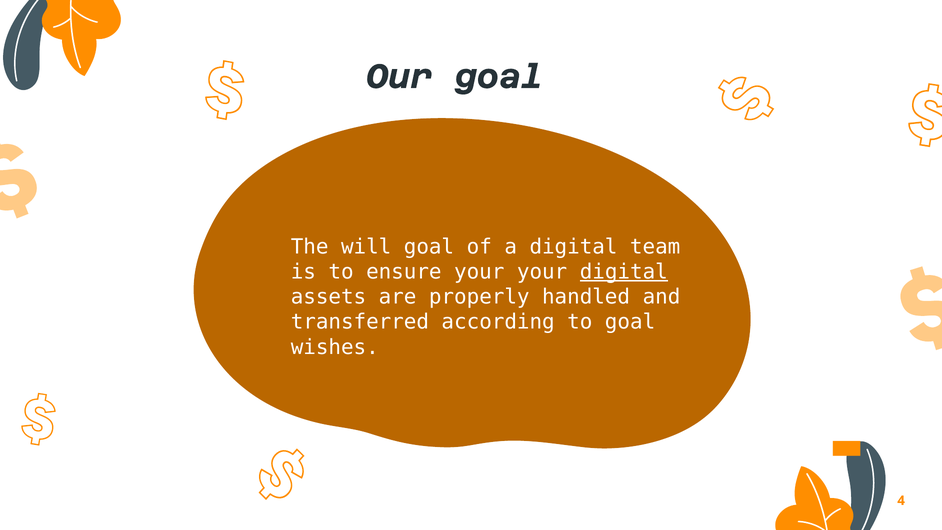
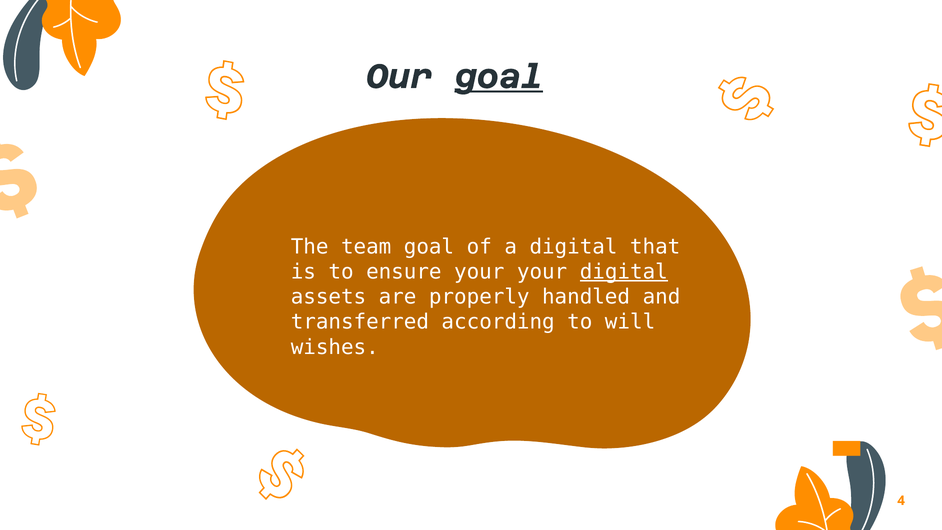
goal underline: none -> present (499, 77)
will: will -> team (366, 247)
team: team -> that (655, 247)
to goal: goal -> will (630, 322)
